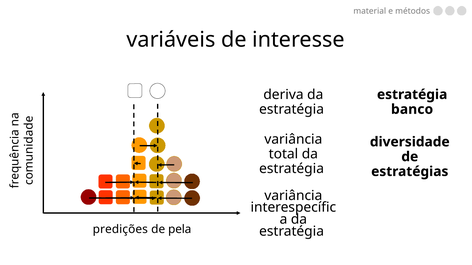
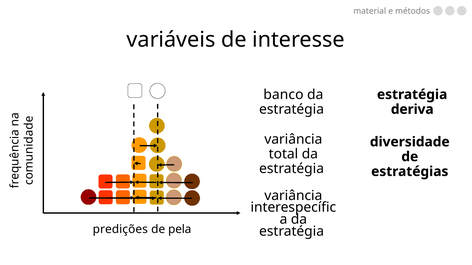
deriva: deriva -> banco (283, 95)
banco: banco -> deriva (412, 110)
